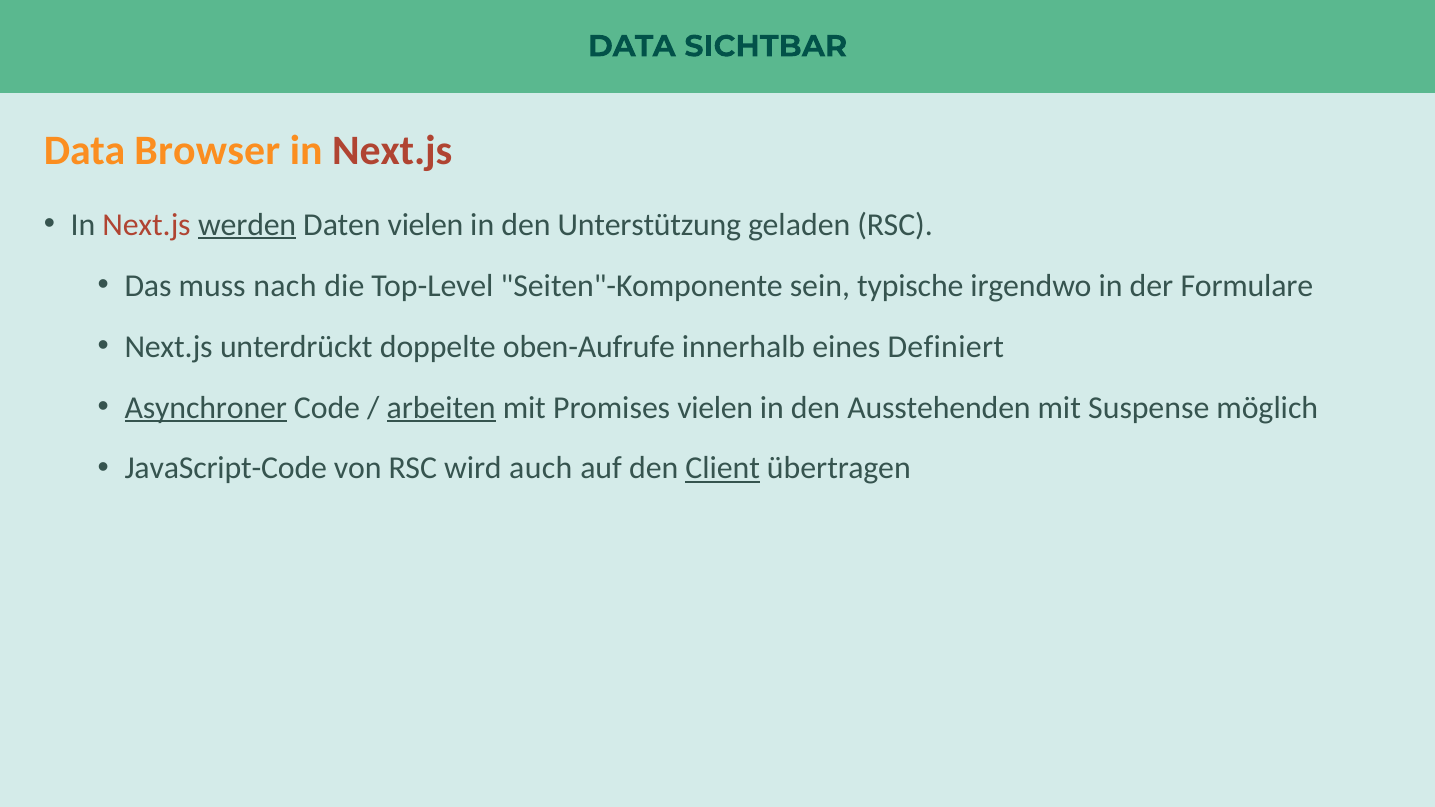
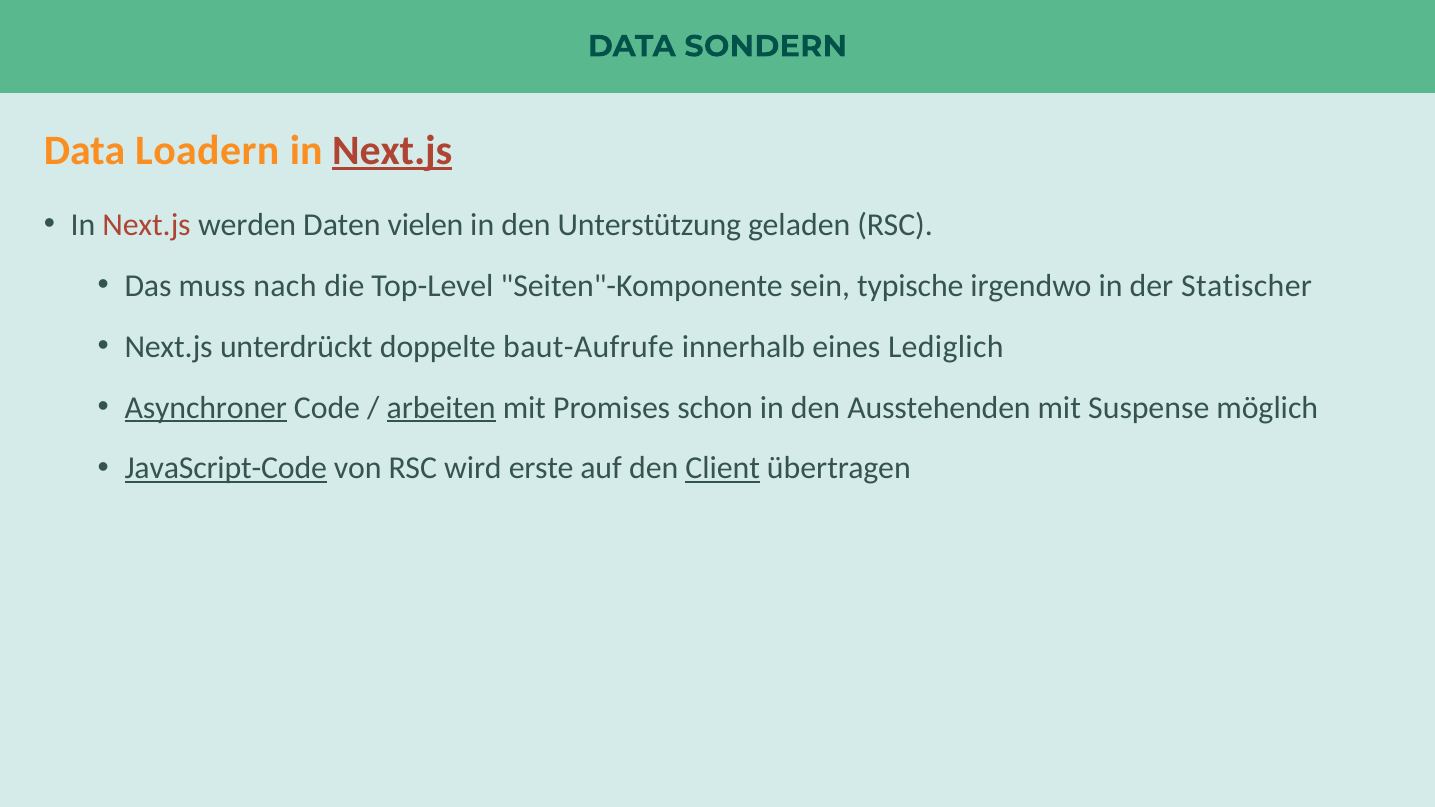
SICHTBAR: SICHTBAR -> SONDERN (766, 46)
Browser: Browser -> Loadern (207, 150)
Next.js underline: none -> present (392, 150)
werden underline: present -> none (247, 225)
Formulare: Formulare -> Statischer (1247, 286)
oben-Aufrufe: oben-Aufrufe -> baut-Aufrufe (589, 347)
Definiert: Definiert -> Lediglich (946, 347)
Promises vielen: vielen -> schon (715, 408)
JavaScript-Code underline: none -> present (226, 469)
auch: auch -> erste (541, 469)
